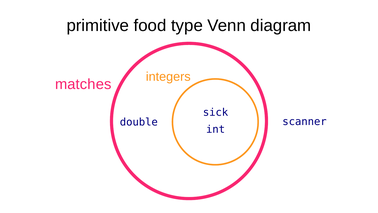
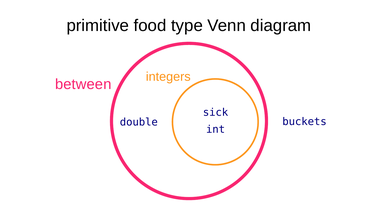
matches: matches -> between (83, 84)
scanner: scanner -> buckets (305, 121)
